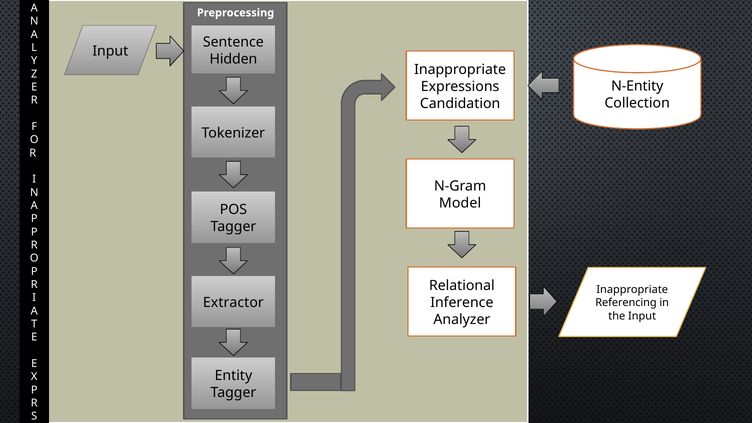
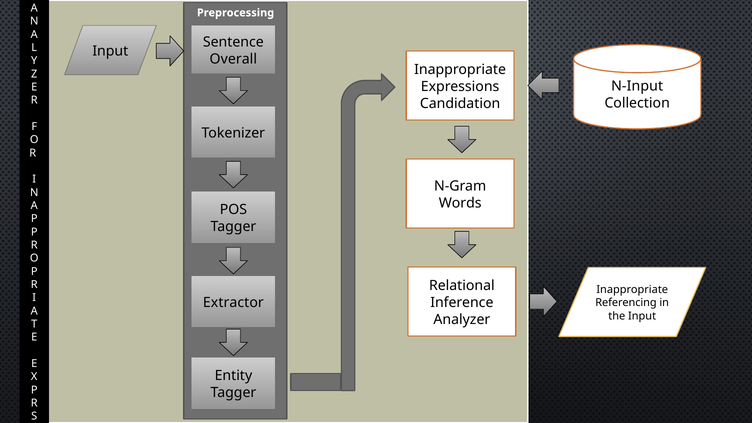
Hidden: Hidden -> Overall (233, 59)
N-Entity: N-Entity -> N-Input (637, 86)
Model: Model -> Words (460, 203)
